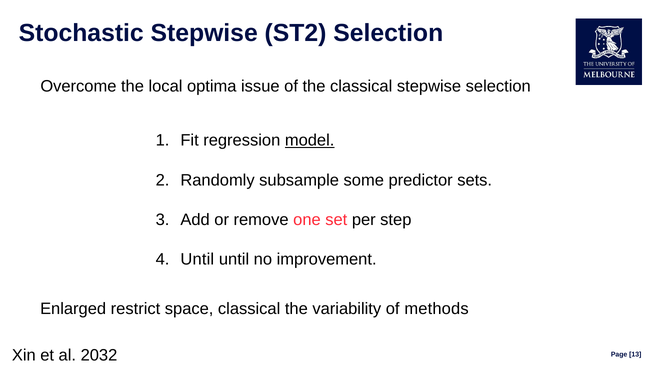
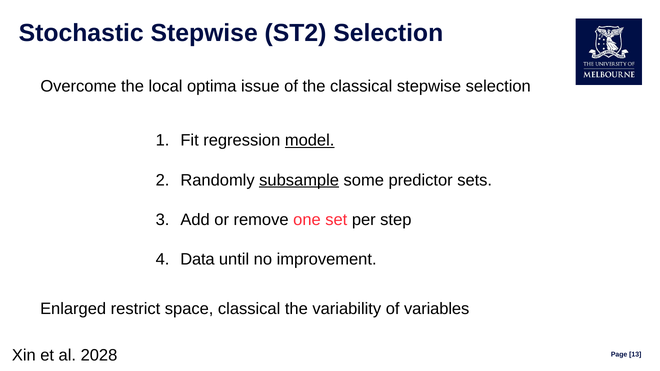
subsample underline: none -> present (299, 180)
Until: Until -> Data (197, 259)
methods: methods -> variables (437, 309)
2032: 2032 -> 2028 (99, 355)
